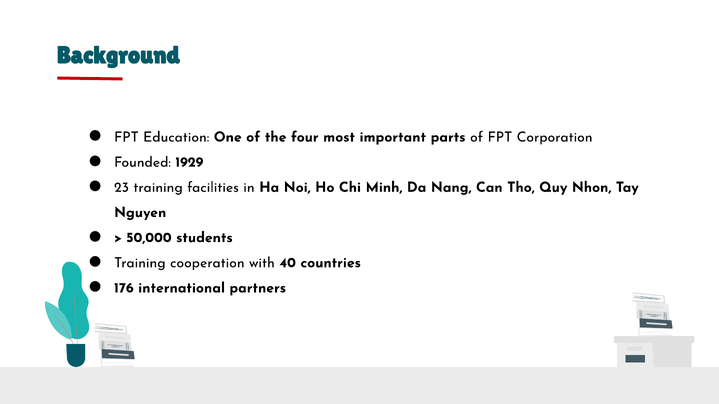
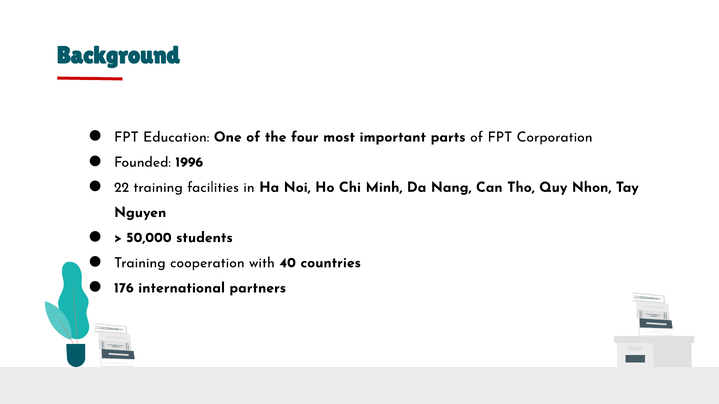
1929: 1929 -> 1996 (189, 162)
23: 23 -> 22 (122, 187)
